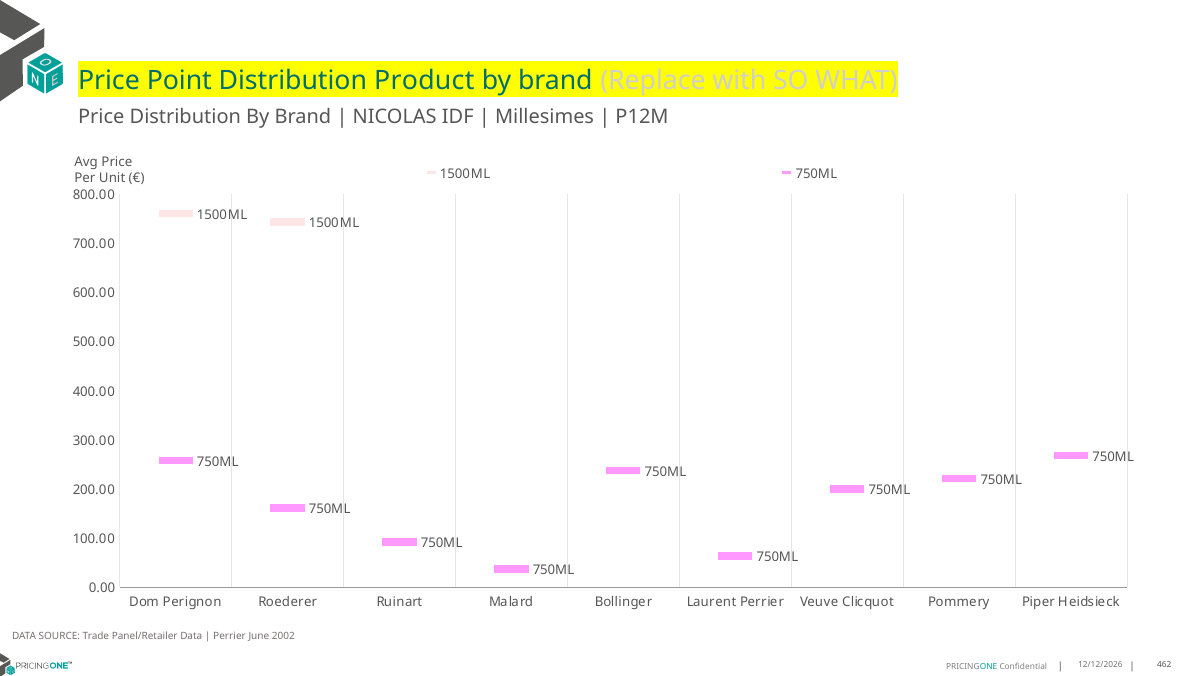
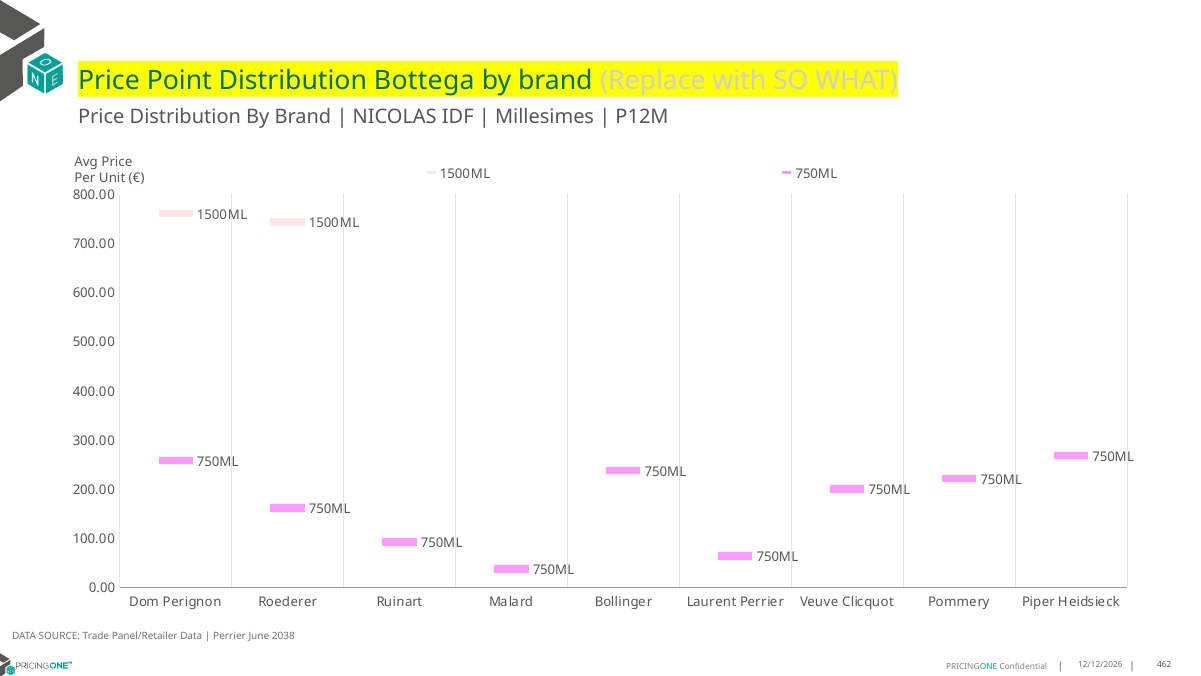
Product: Product -> Bottega (424, 81)
2002: 2002 -> 2038 (283, 636)
